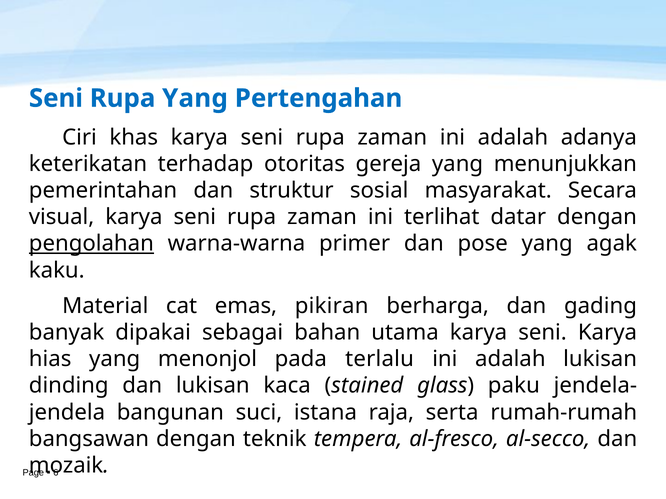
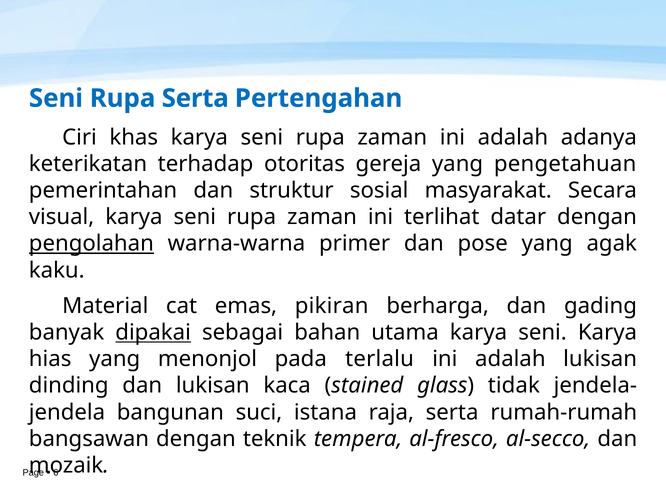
Rupa Yang: Yang -> Serta (195, 98)
menunjukkan: menunjukkan -> pengetahuan (565, 164)
dipakai underline: none -> present (153, 333)
paku: paku -> tidak (514, 386)
